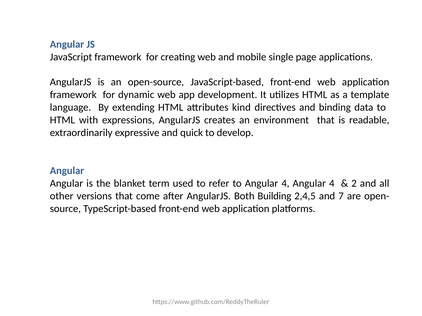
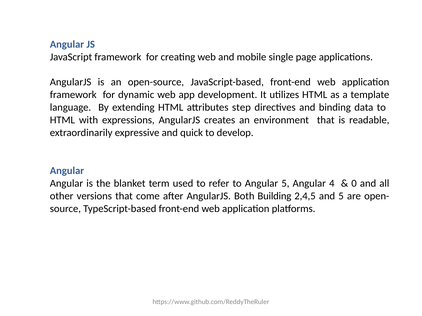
kind: kind -> step (241, 108)
to Angular 4: 4 -> 5 (285, 184)
2: 2 -> 0 (354, 184)
and 7: 7 -> 5 (341, 196)
